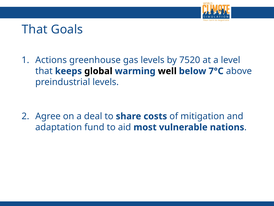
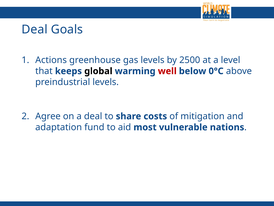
That: That -> Deal (35, 29)
7520: 7520 -> 2500 (190, 60)
well colour: black -> red (167, 71)
7°C: 7°C -> 0°C (216, 71)
